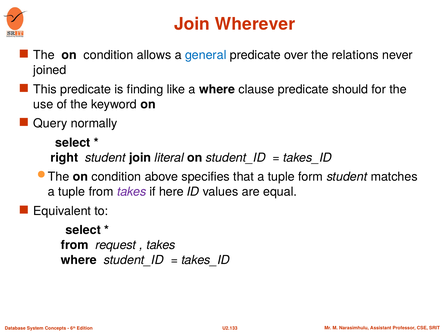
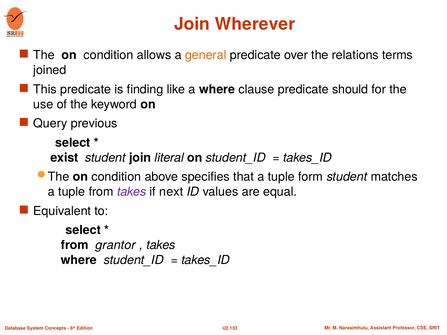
general colour: blue -> orange (206, 55)
never: never -> terms (398, 55)
normally: normally -> previous (94, 124)
right: right -> exist (64, 158)
here: here -> next (171, 192)
request: request -> grantor (116, 245)
